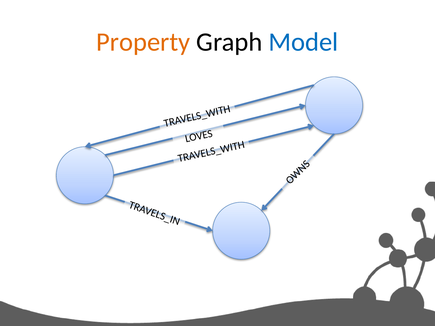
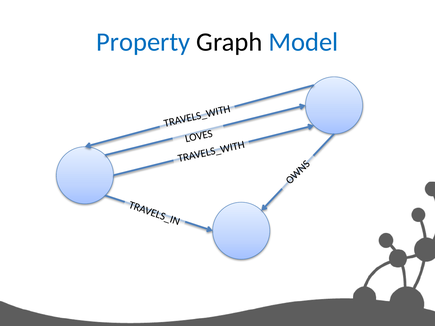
Property colour: orange -> blue (143, 42)
